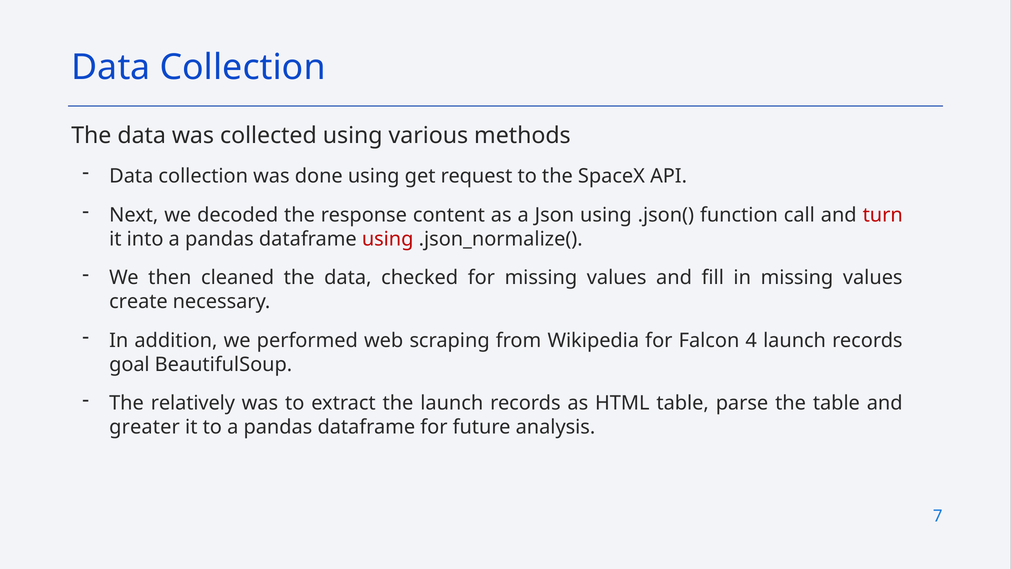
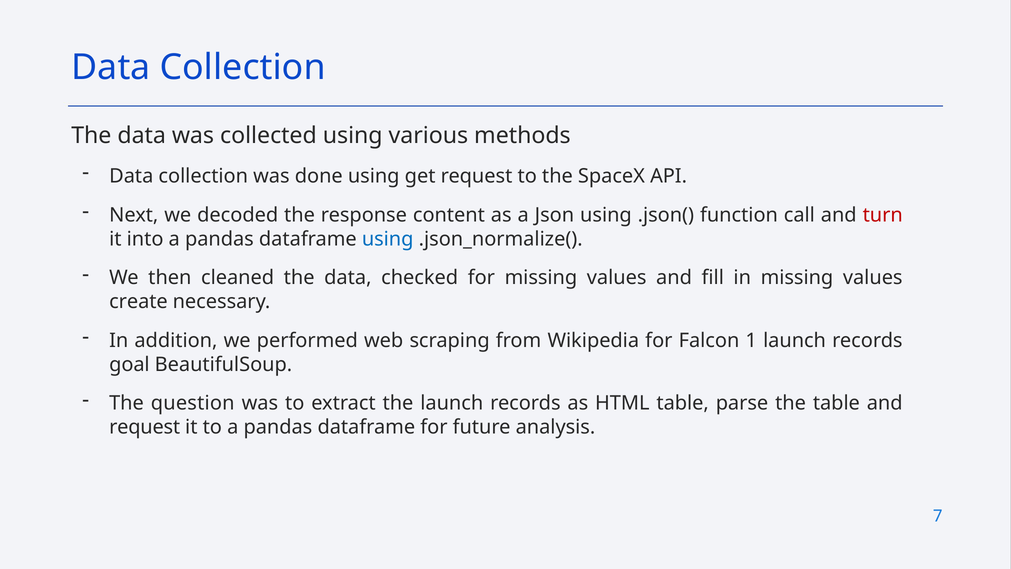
using colour: red -> blue (388, 239)
4: 4 -> 1 (751, 340)
relatively: relatively -> question (193, 403)
greater: greater -> request (145, 427)
